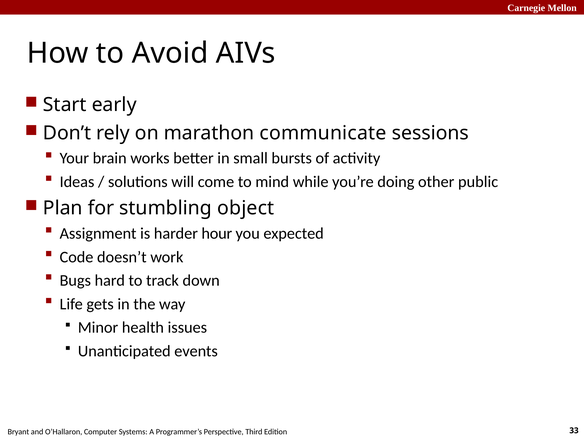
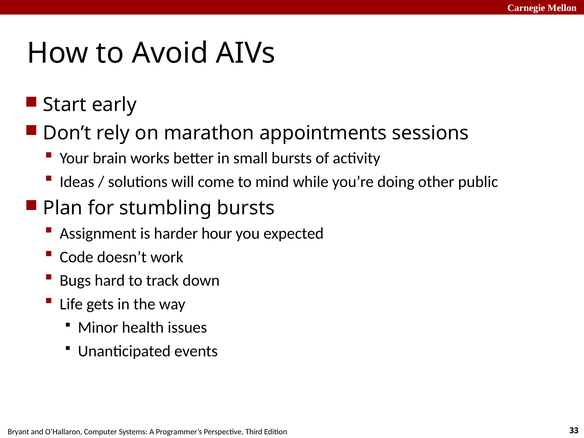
communicate: communicate -> appointments (323, 133)
stumbling object: object -> bursts (246, 208)
